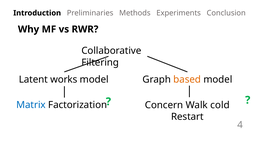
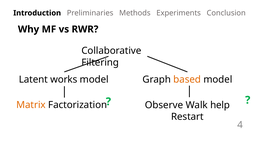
Matrix colour: blue -> orange (31, 105)
Concern: Concern -> Observe (164, 105)
cold: cold -> help (220, 105)
